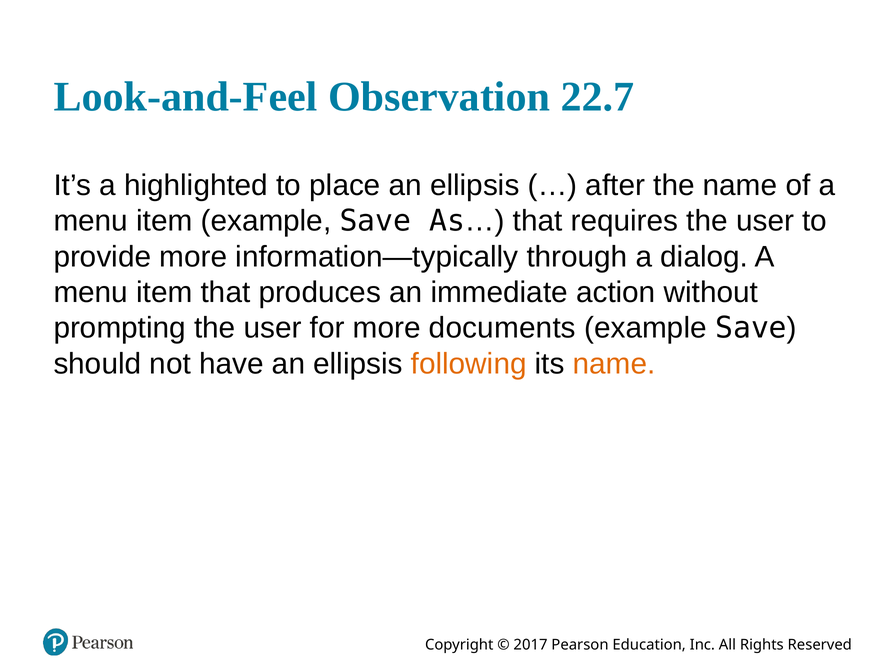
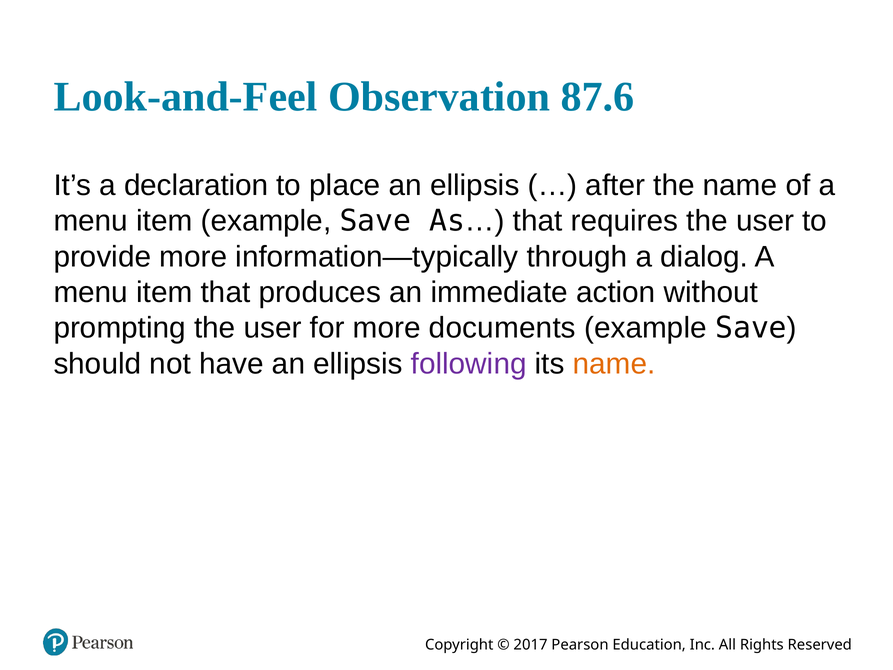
22.7: 22.7 -> 87.6 (597, 97)
highlighted: highlighted -> declaration (196, 185)
following colour: orange -> purple (469, 364)
